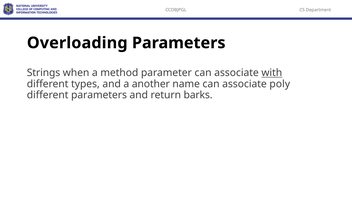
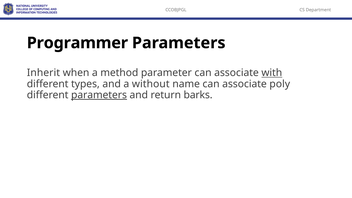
Overloading: Overloading -> Programmer (77, 43)
Strings: Strings -> Inherit (43, 73)
another: another -> without (151, 84)
parameters underline: none -> present (99, 95)
